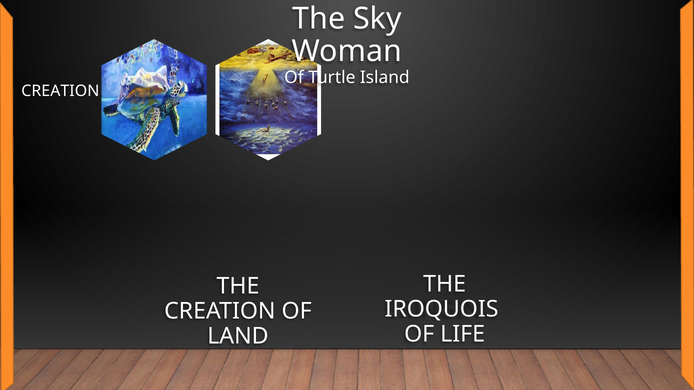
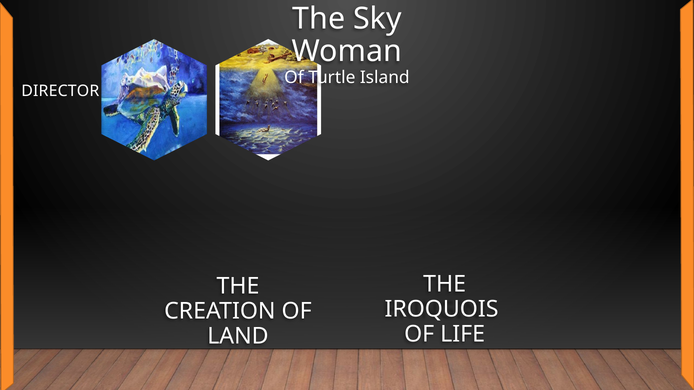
CREATION: CREATION -> DIRECTOR (60, 91)
